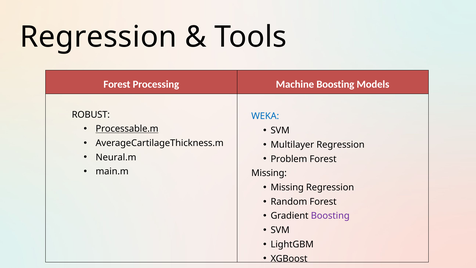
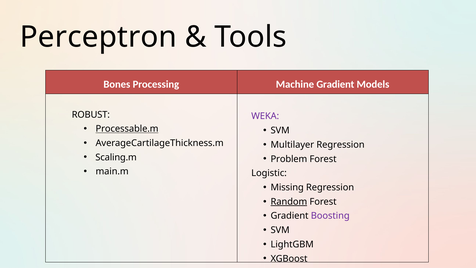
Regression: Regression -> Perceptron (98, 37)
Forest: Forest -> Bones (117, 84)
Machine Boosting: Boosting -> Gradient (335, 84)
WEKA colour: blue -> purple (265, 116)
Neural.m: Neural.m -> Scaling.m (116, 157)
Missing: Missing -> Logistic (269, 173)
Random underline: none -> present (289, 202)
